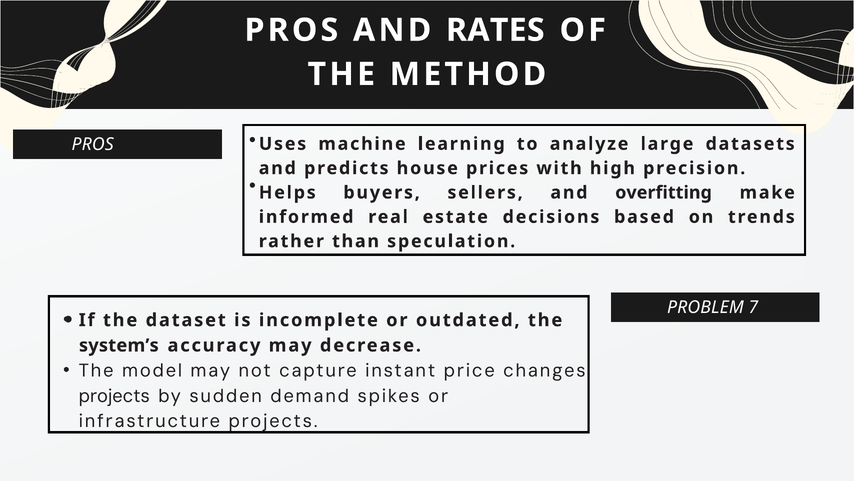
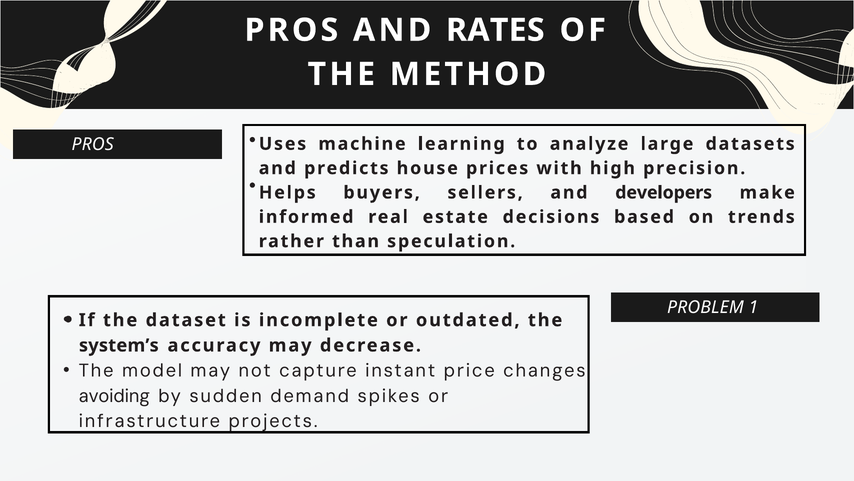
overfitting: overfitting -> developers (664, 192)
7: 7 -> 1 (753, 307)
projects: projects -> avoiding (114, 396)
